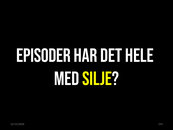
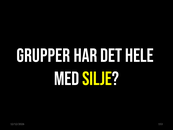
EPISODER: EPISODER -> GRUPPER (43, 55)
